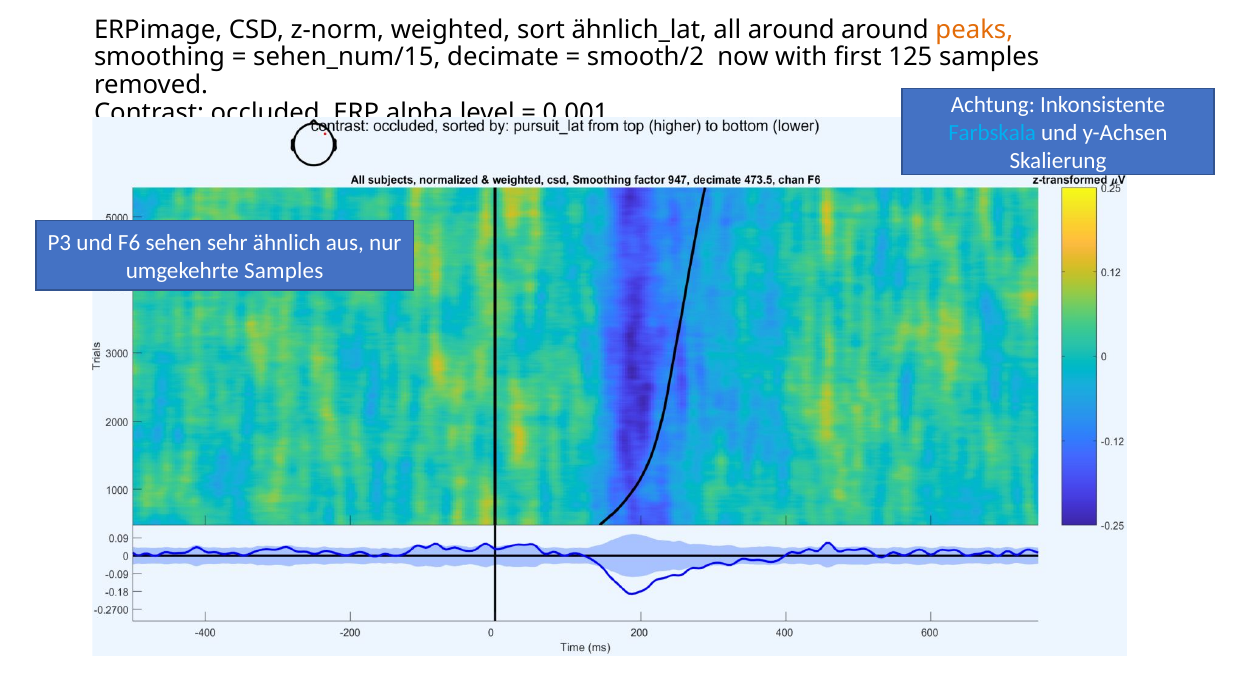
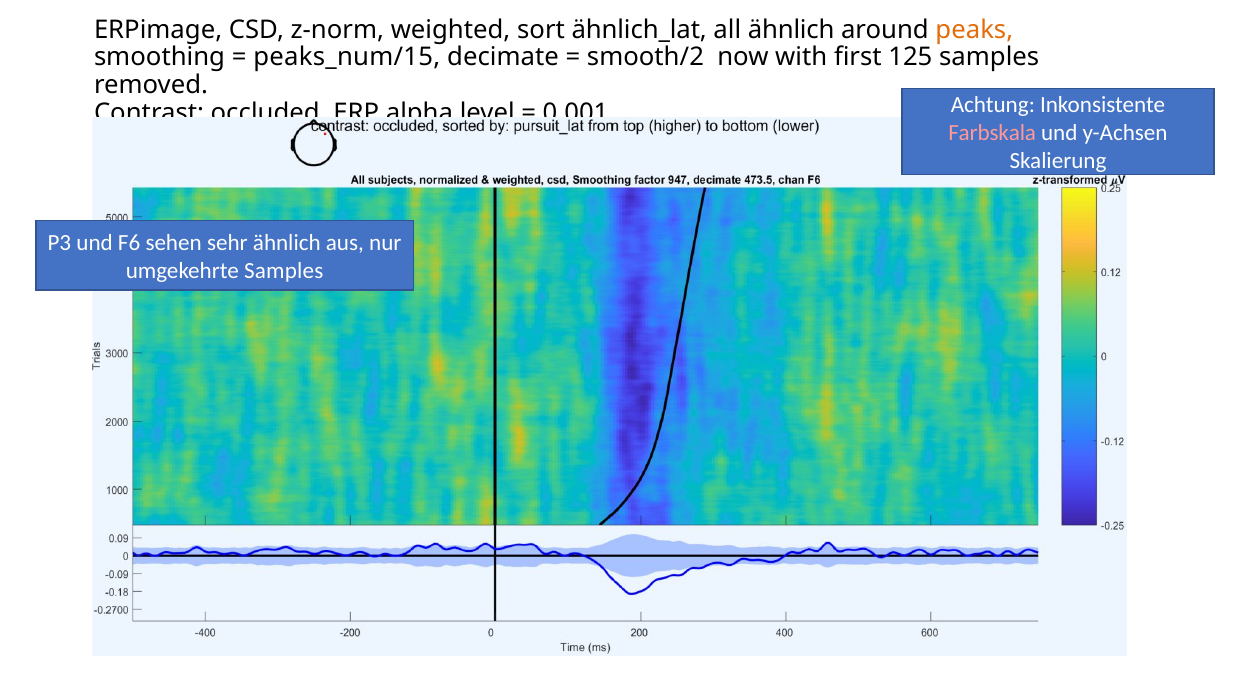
all around: around -> ähnlich (791, 30)
sehen_num/15: sehen_num/15 -> peaks_num/15 (347, 57)
Farbskala colour: light blue -> pink (992, 133)
